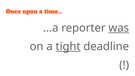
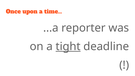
was underline: present -> none (119, 28)
